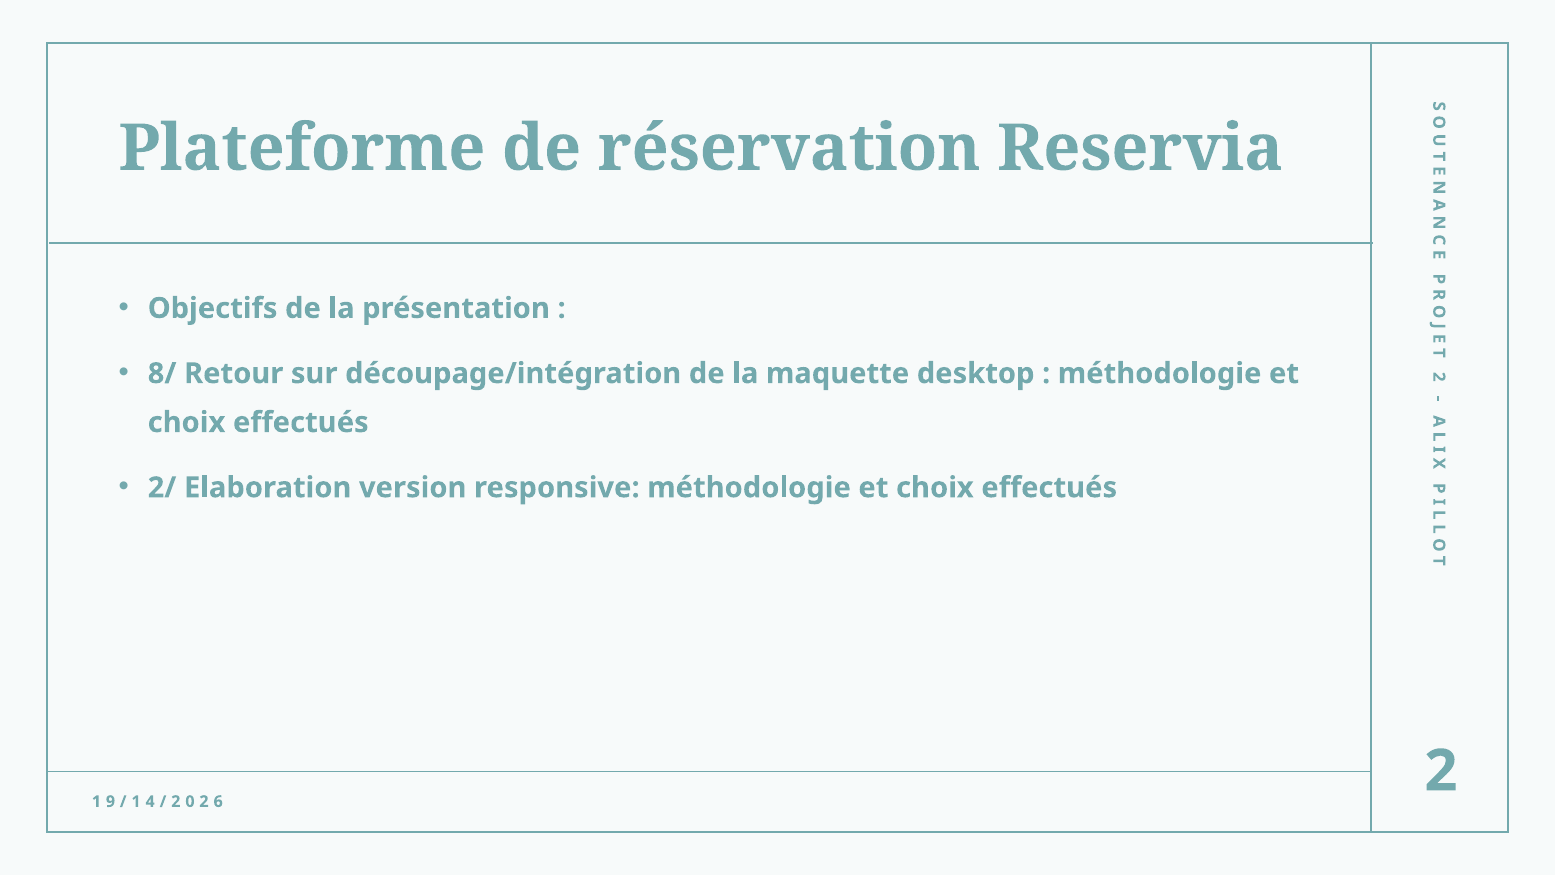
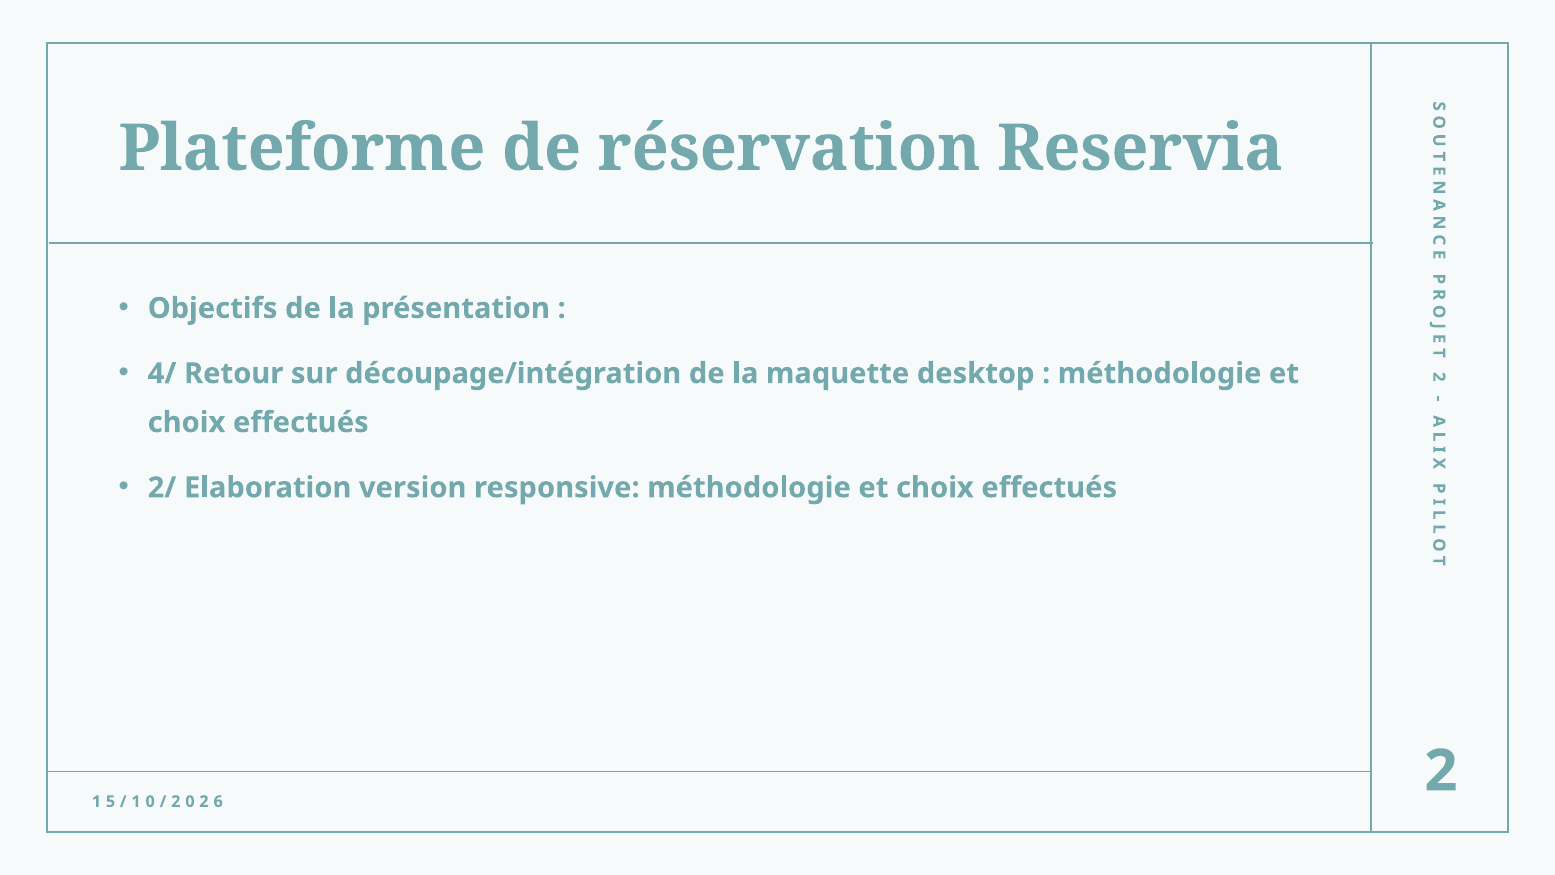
8/: 8/ -> 4/ (162, 373)
9: 9 -> 5 (110, 801)
4: 4 -> 0 (150, 801)
